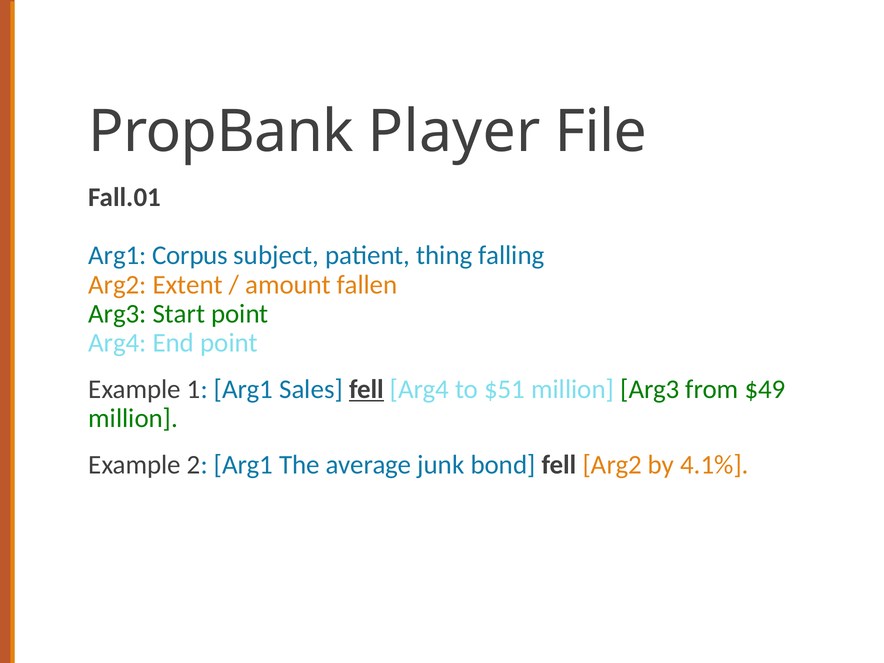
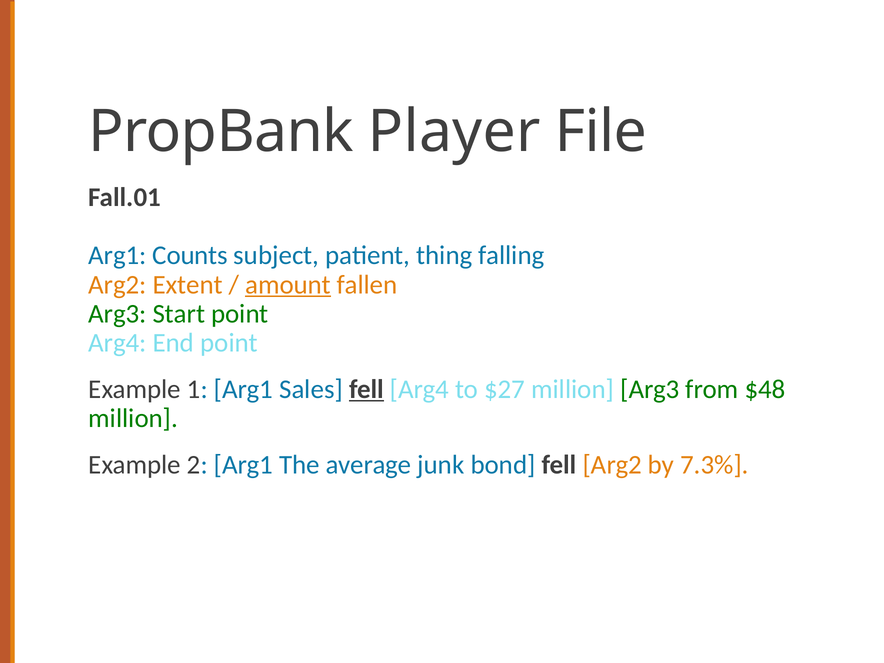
Corpus: Corpus -> Counts (190, 256)
amount underline: none -> present (288, 285)
$51: $51 -> $27 (505, 389)
$49: $49 -> $48 (765, 389)
4.1%: 4.1% -> 7.3% (714, 465)
